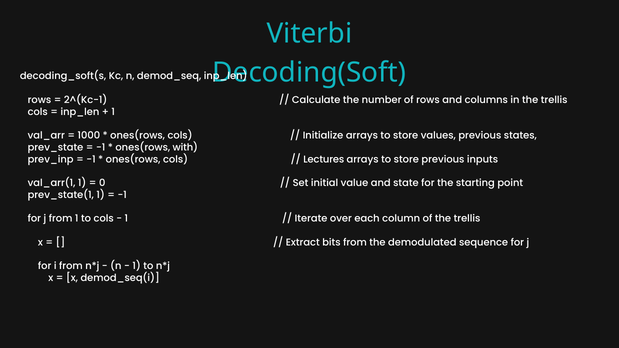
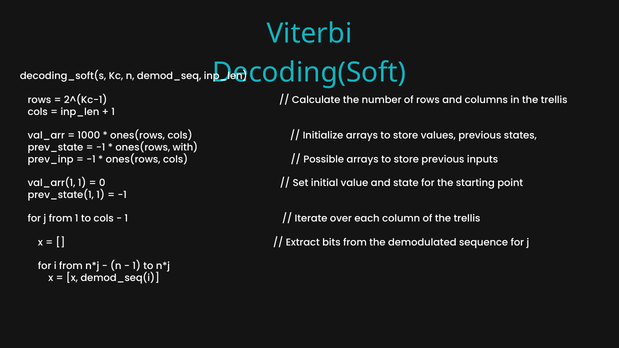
Lectures: Lectures -> Possible (324, 159)
